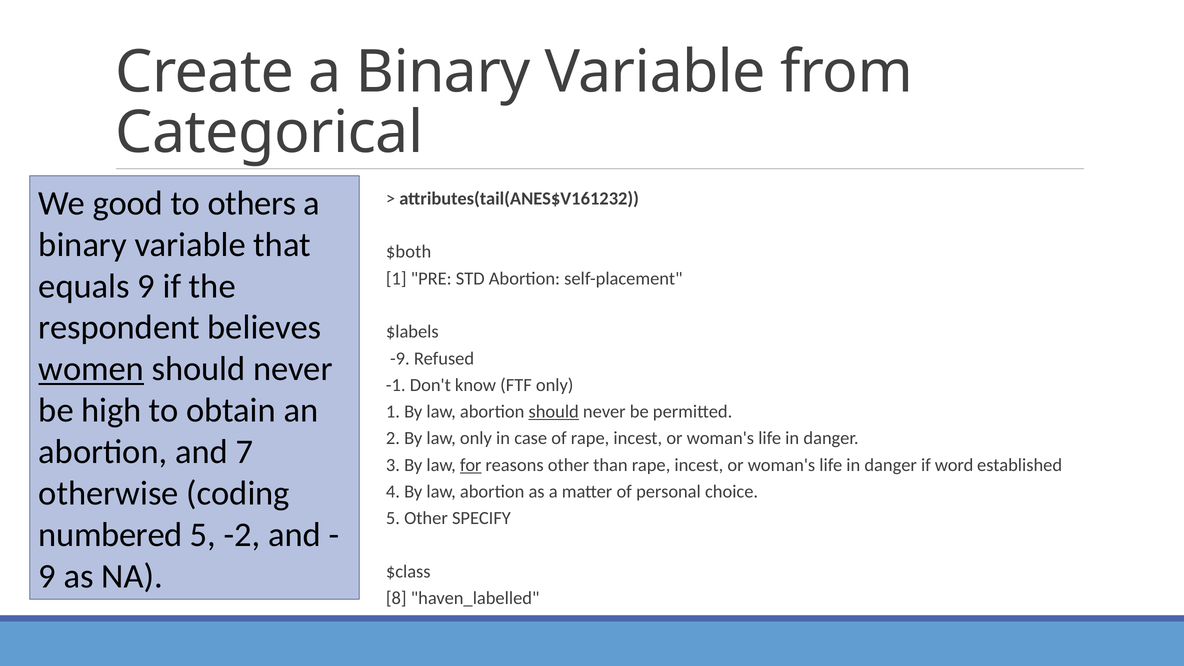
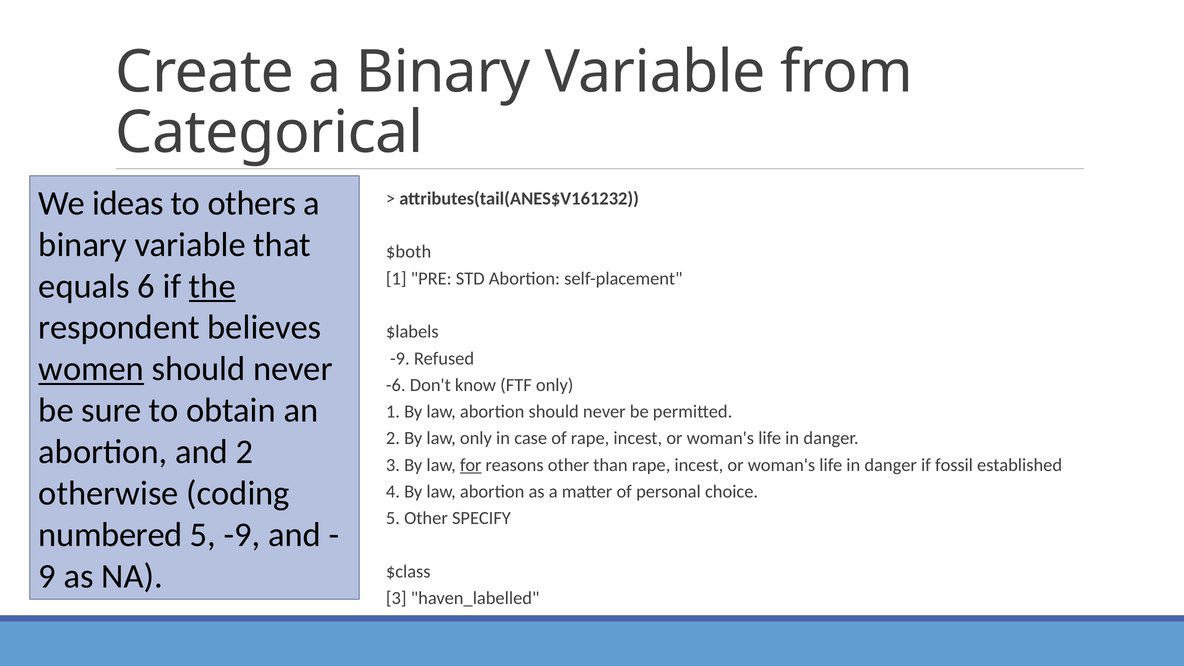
good: good -> ideas (128, 203)
equals 9: 9 -> 6 (146, 286)
the underline: none -> present (212, 286)
-1: -1 -> -6 (396, 385)
high: high -> sure (111, 411)
should underline: present -> none (554, 412)
and 7: 7 -> 2 (244, 452)
word: word -> fossil (954, 465)
5 -2: -2 -> -9 (242, 535)
8: 8 -> 3 (396, 598)
